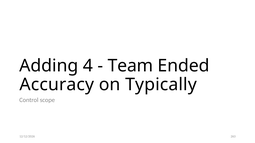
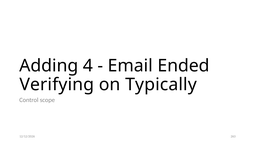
Team: Team -> Email (130, 66)
Accuracy: Accuracy -> Verifying (57, 85)
